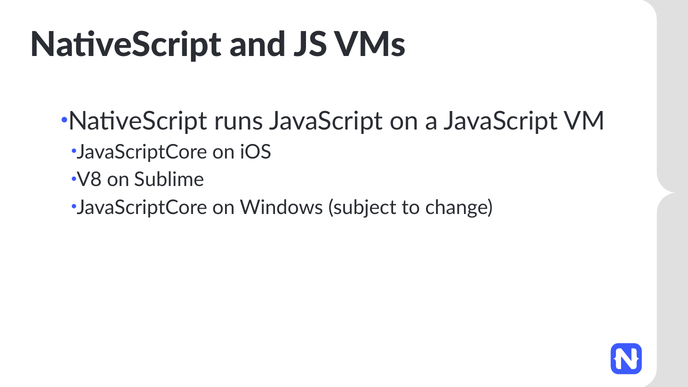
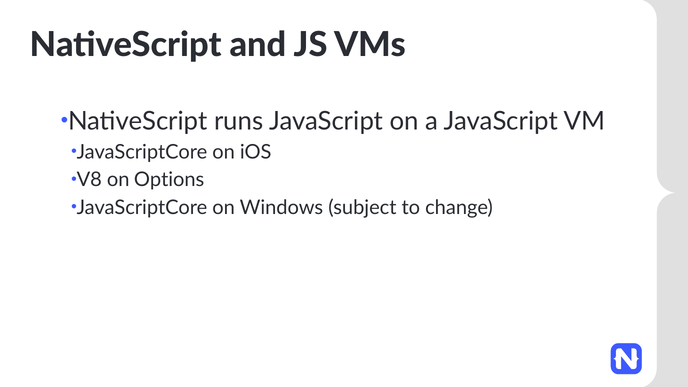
Sublime: Sublime -> Options (169, 180)
